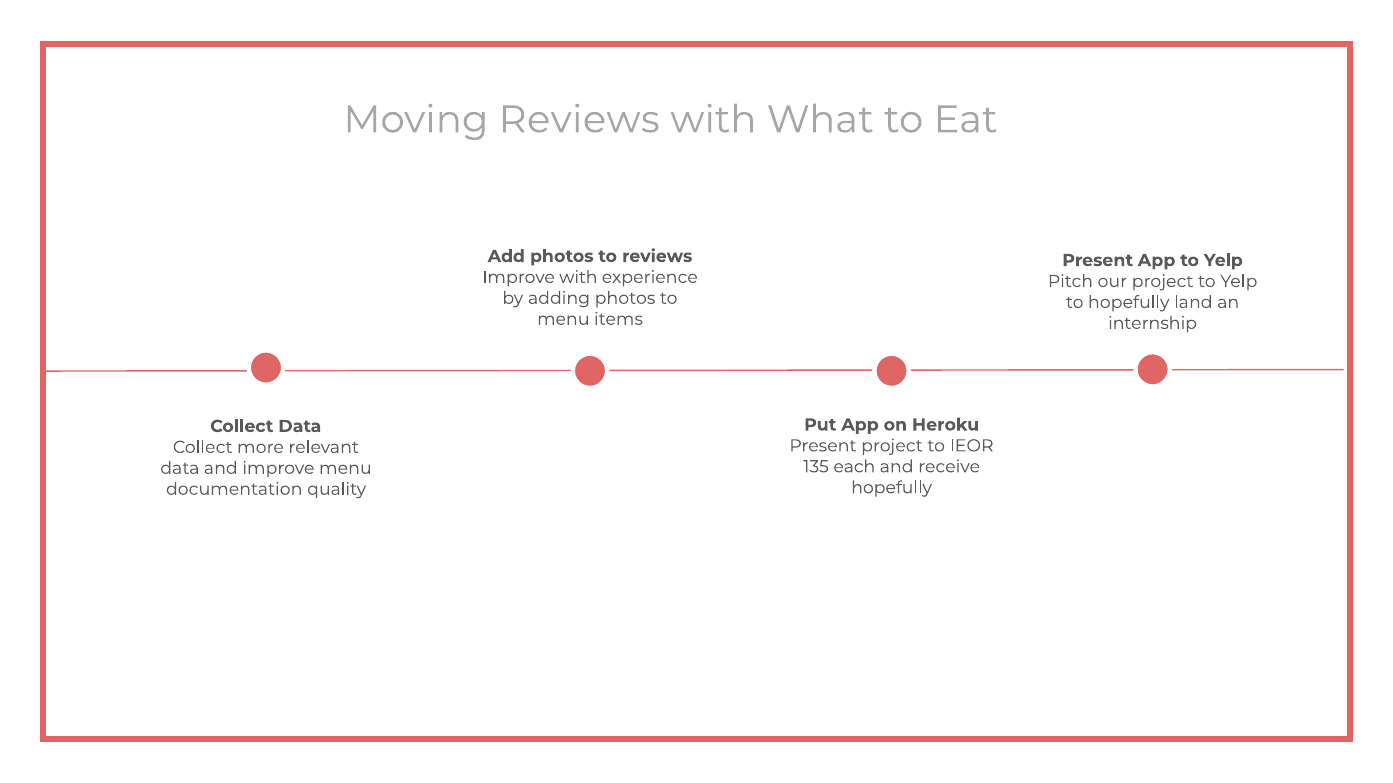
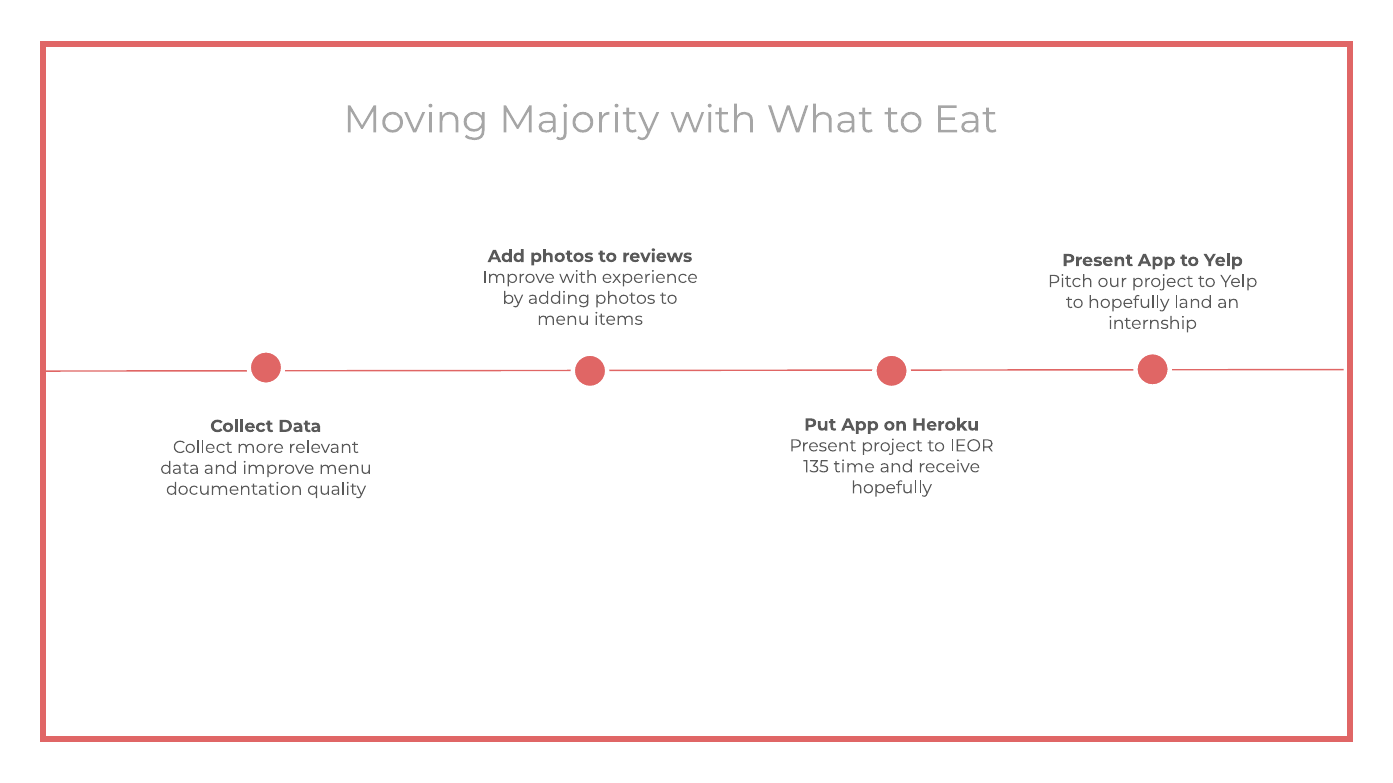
Moving Reviews: Reviews -> Majority (579, 120)
each: each -> time (854, 467)
